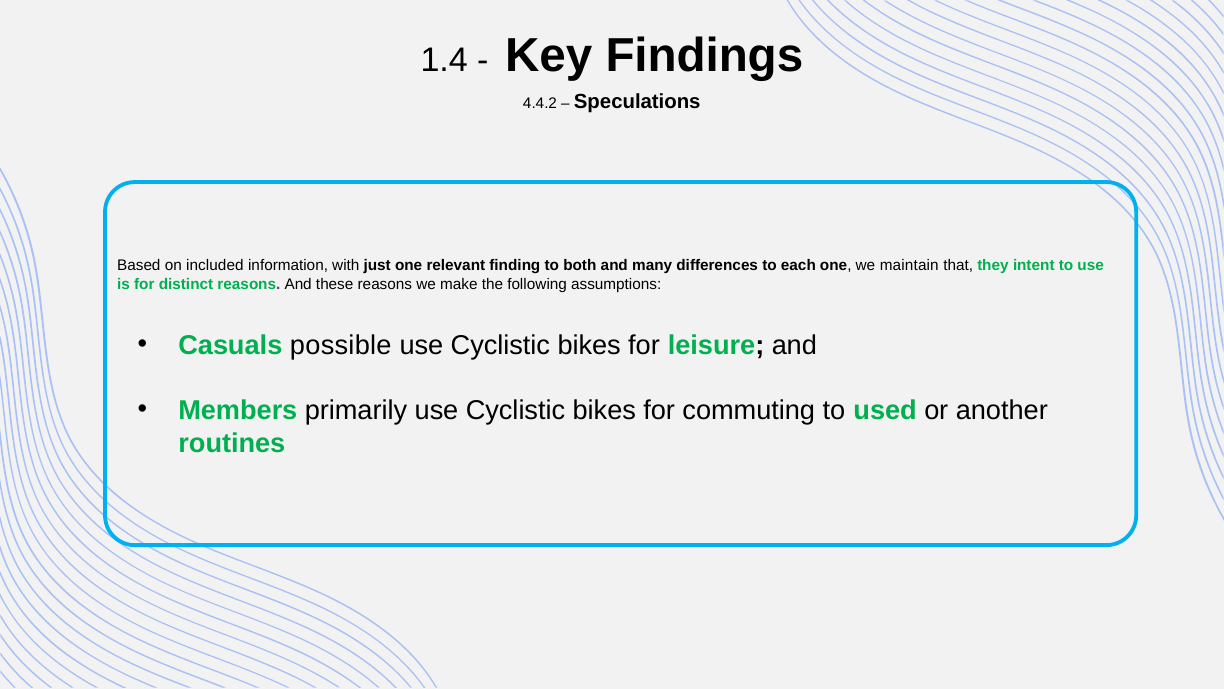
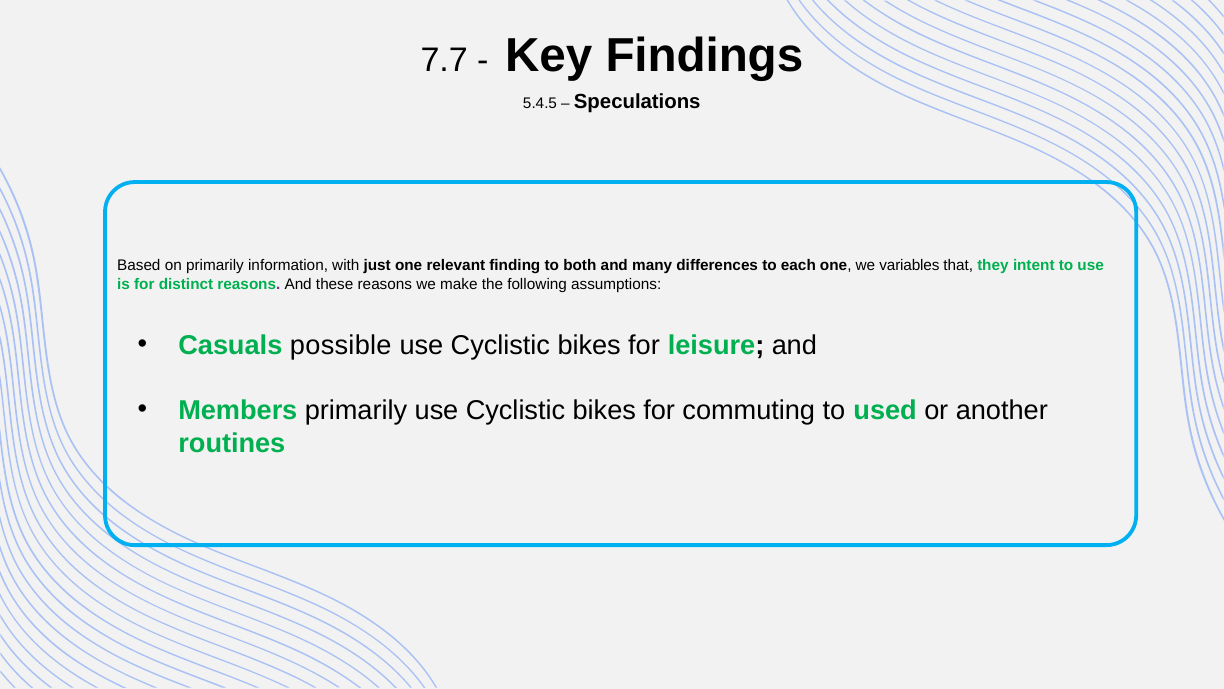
1.4: 1.4 -> 7.7 (444, 61)
4.4.2: 4.4.2 -> 5.4.5 (540, 104)
on included: included -> primarily (215, 266)
maintain: maintain -> variables (909, 266)
